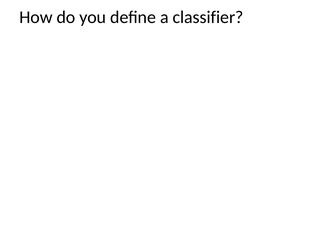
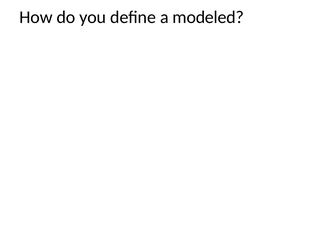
classifier: classifier -> modeled (208, 17)
